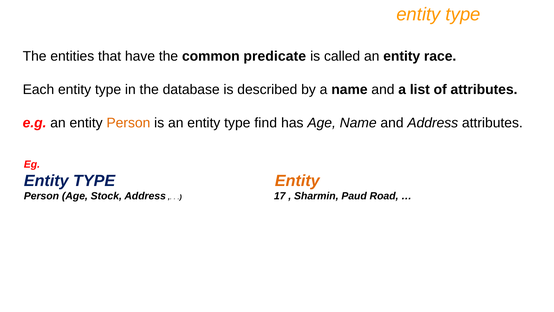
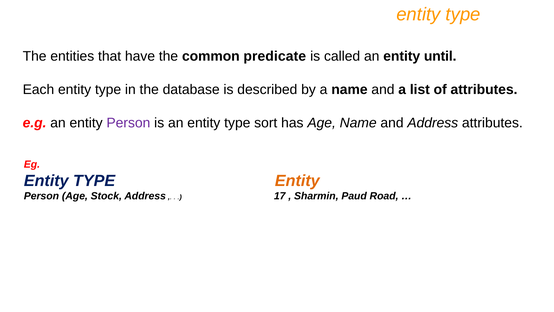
race: race -> until (440, 56)
Person colour: orange -> purple (128, 123)
find: find -> sort (266, 123)
